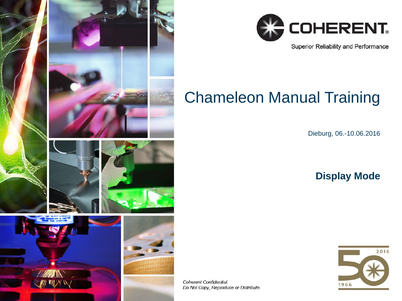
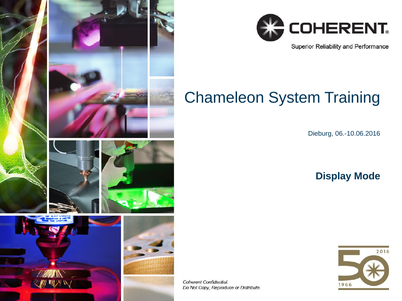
Manual: Manual -> System (294, 98)
